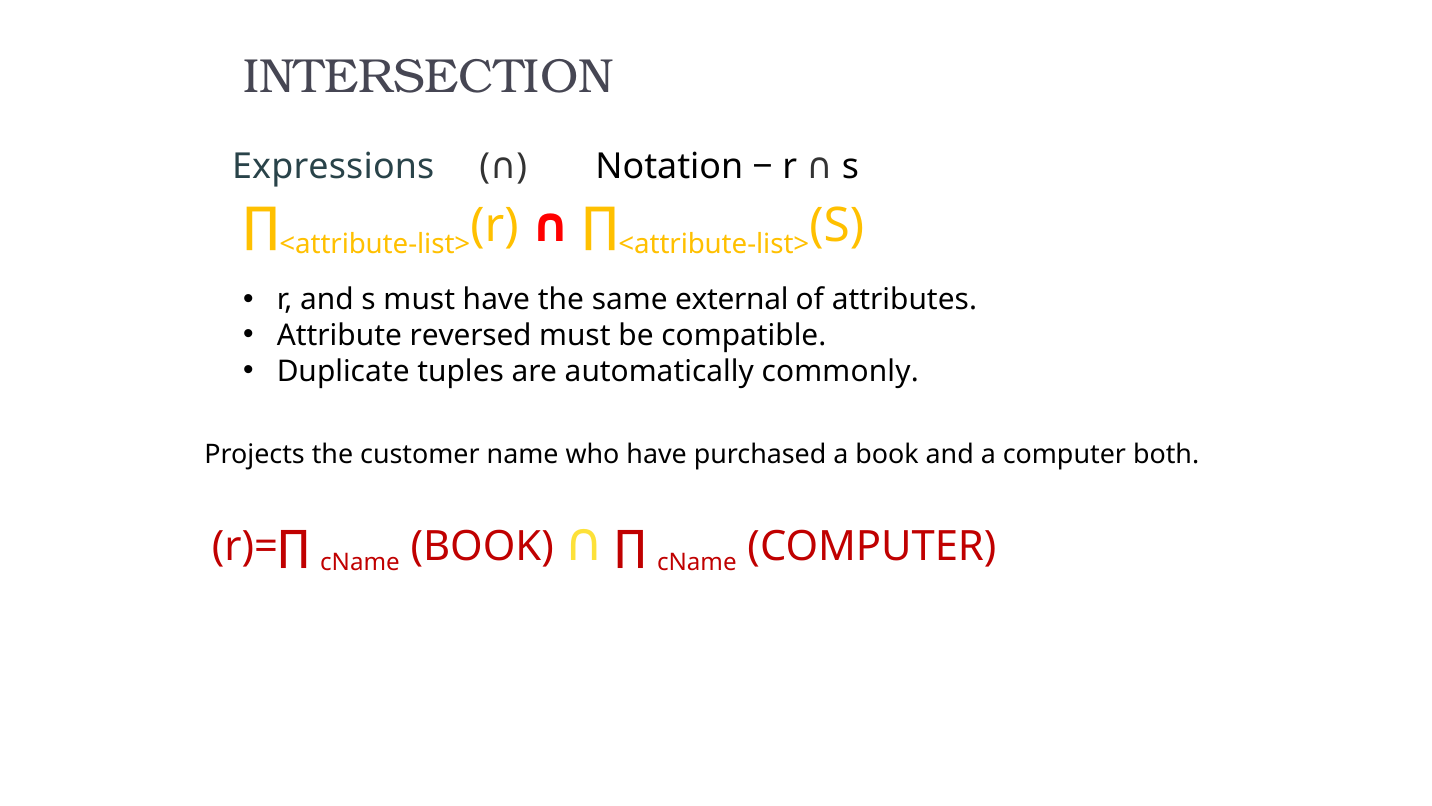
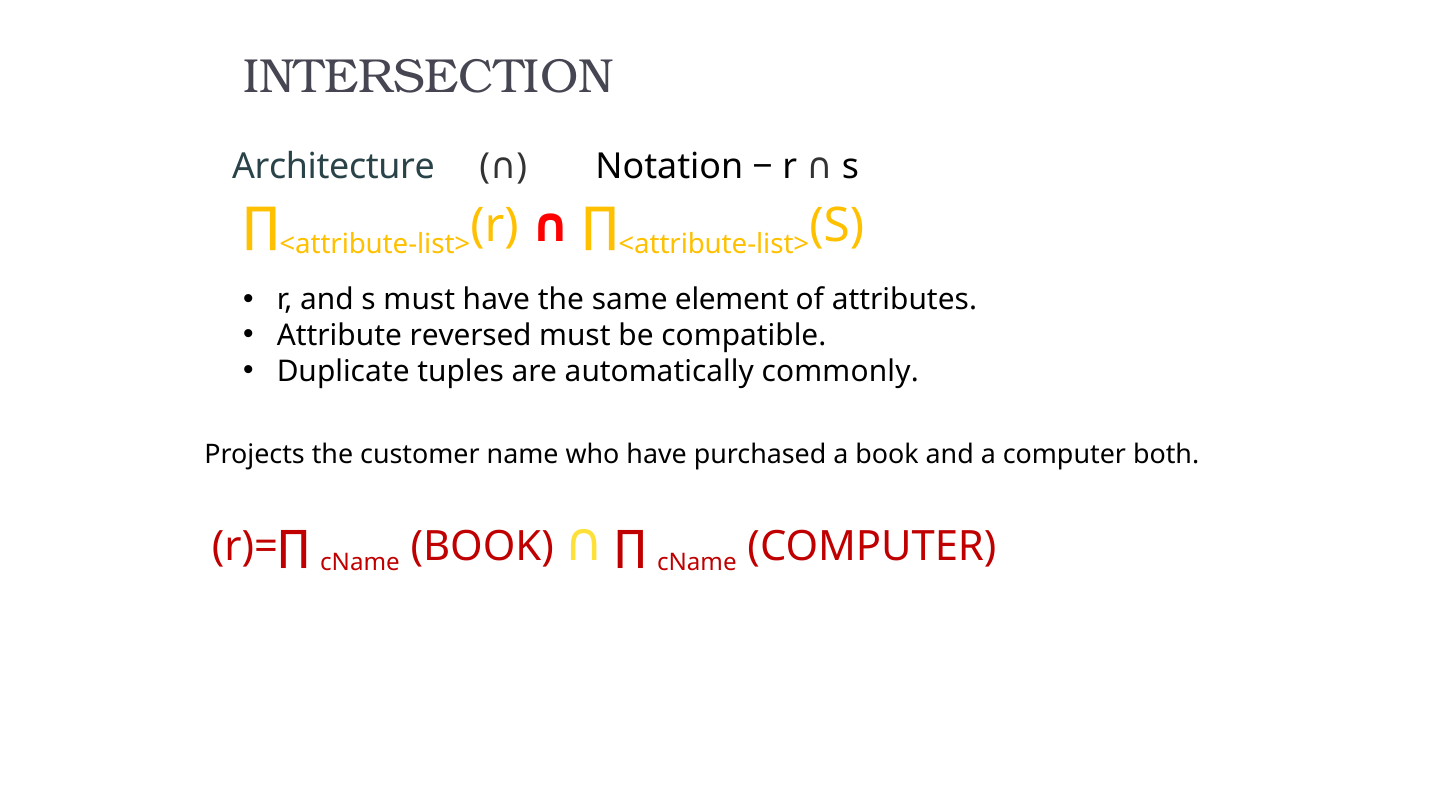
Expressions: Expressions -> Architecture (333, 166)
external: external -> element (732, 300)
